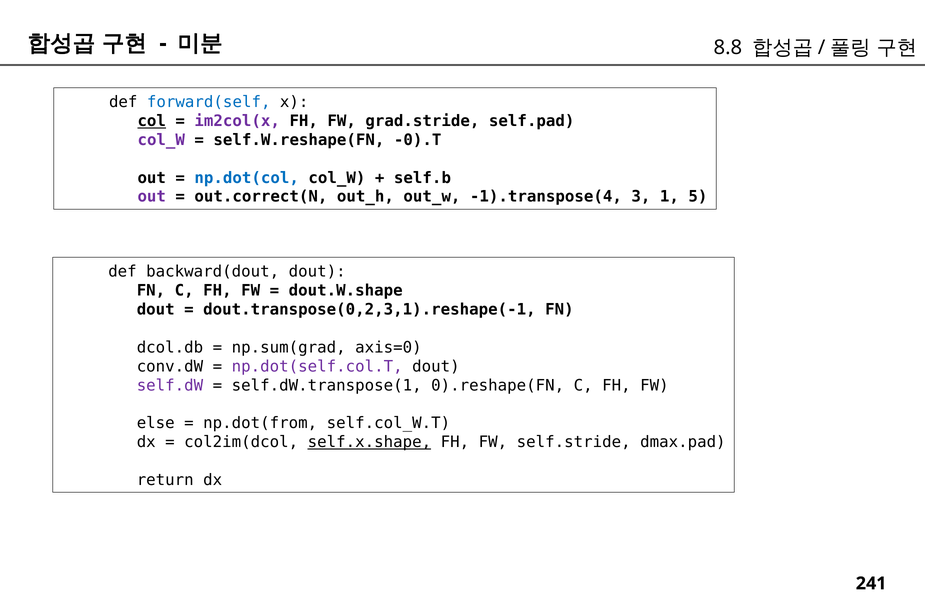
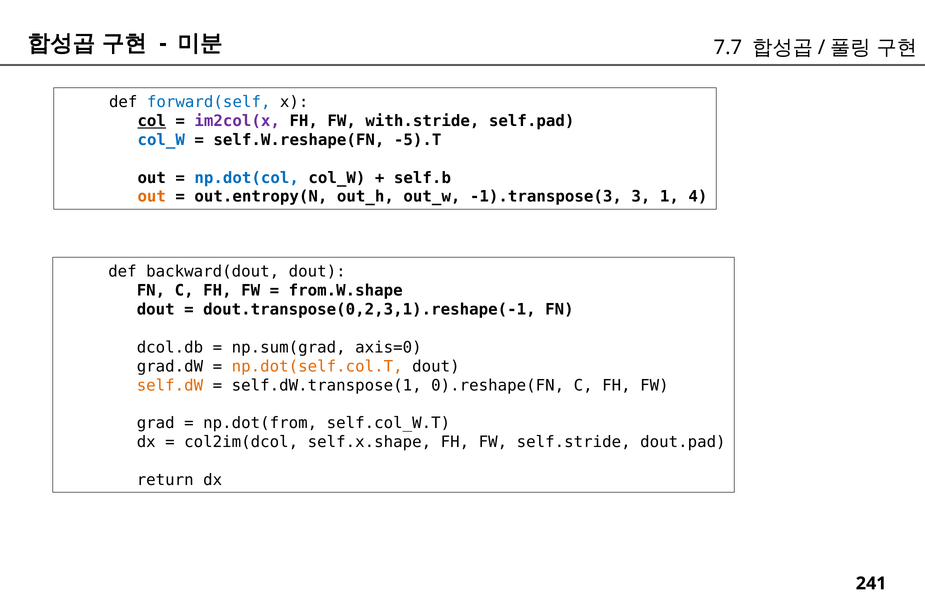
8.8: 8.8 -> 7.7 (728, 47)
grad.stride: grad.stride -> with.stride (422, 121)
col_W colour: purple -> blue (161, 140)
-0).T: -0).T -> -5).T (418, 140)
out colour: purple -> orange (152, 197)
out.correct(N: out.correct(N -> out.entropy(N (261, 197)
-1).transpose(4: -1).transpose(4 -> -1).transpose(3 (546, 197)
5: 5 -> 4 (698, 197)
dout.W.shape: dout.W.shape -> from.W.shape (346, 291)
conv.dW: conv.dW -> grad.dW (170, 366)
np.dot(self.col.T colour: purple -> orange (317, 366)
self.dW colour: purple -> orange (170, 385)
else: else -> grad (156, 423)
self.x.shape underline: present -> none (369, 442)
dmax.pad: dmax.pad -> dout.pad (683, 442)
